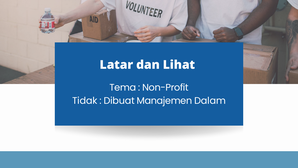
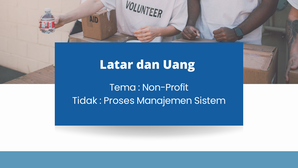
Lihat: Lihat -> Uang (179, 65)
Dibuat: Dibuat -> Proses (119, 101)
Dalam: Dalam -> Sistem (210, 101)
